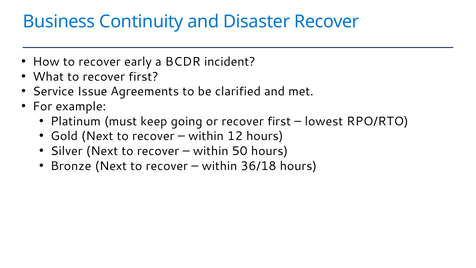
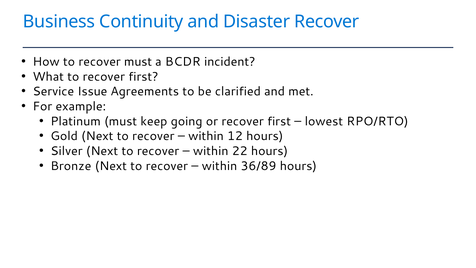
recover early: early -> must (138, 62)
50: 50 -> 22 (240, 151)
36/18: 36/18 -> 36/89 (259, 166)
